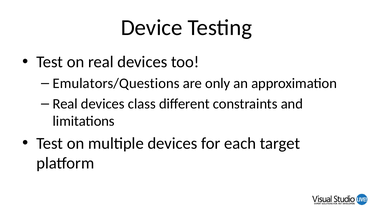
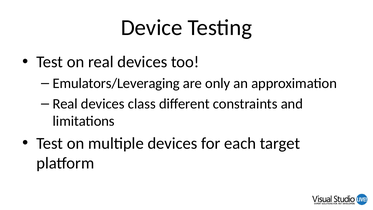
Emulators/Questions: Emulators/Questions -> Emulators/Leveraging (116, 83)
